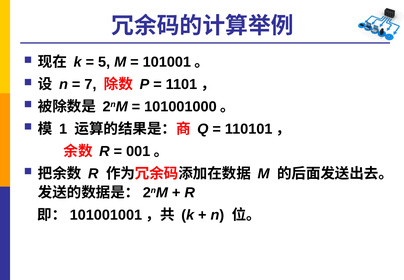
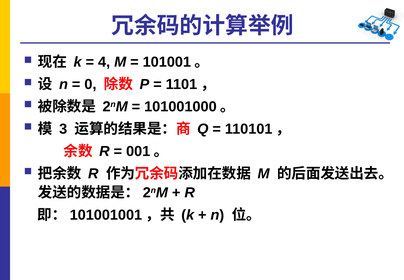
5: 5 -> 4 (104, 62)
7: 7 -> 0 (90, 84)
1: 1 -> 3 (63, 129)
